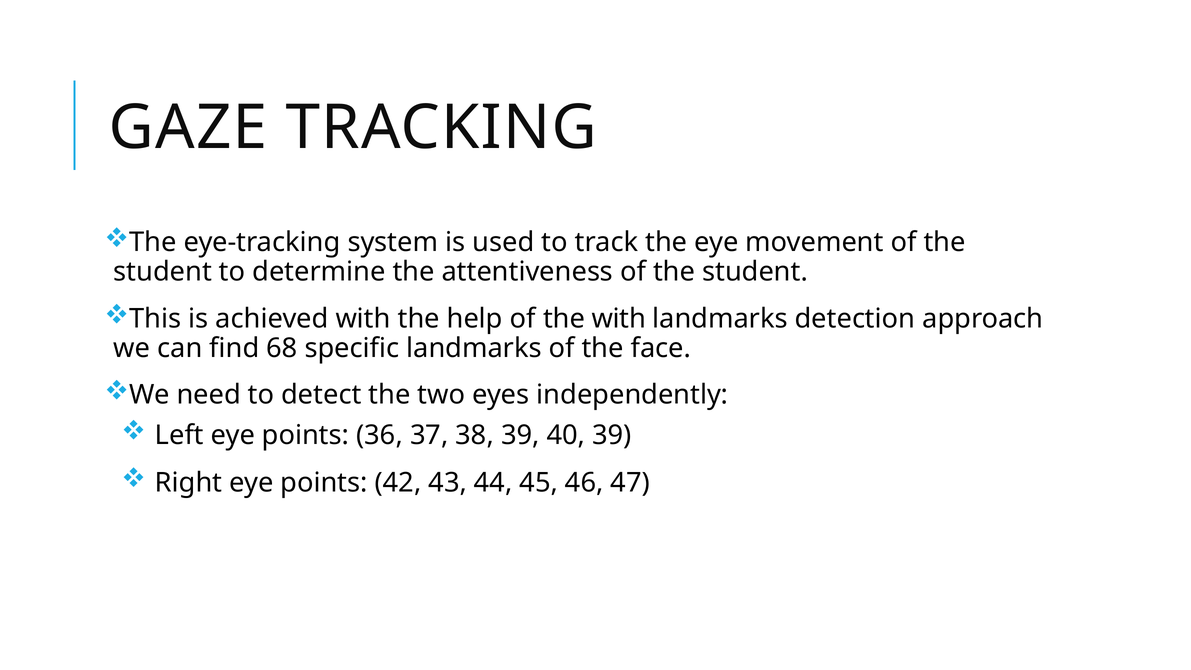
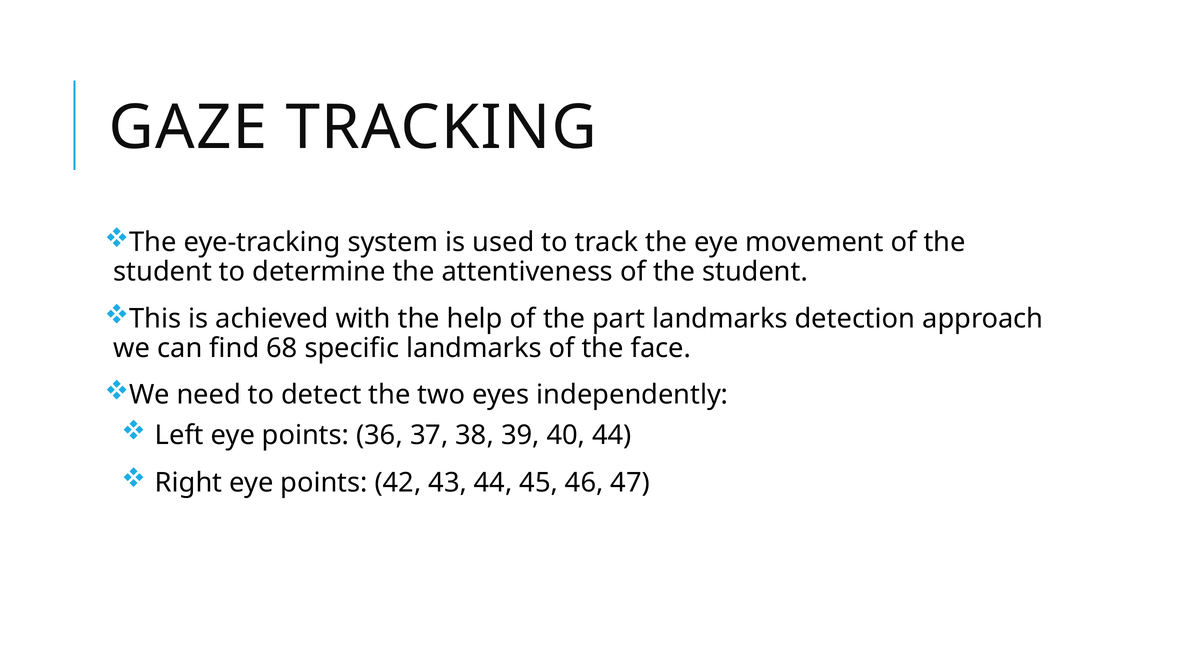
the with: with -> part (619, 319)
40 39: 39 -> 44 (612, 435)
